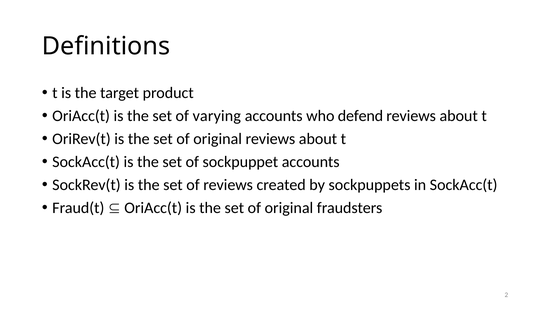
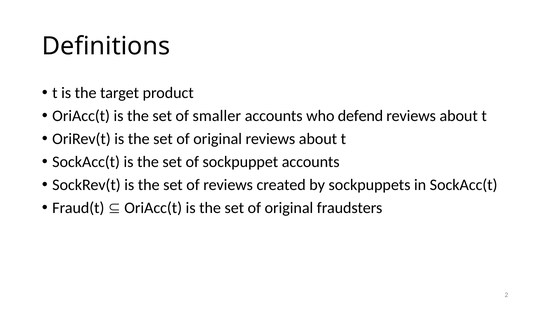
varying: varying -> smaller (217, 116)
